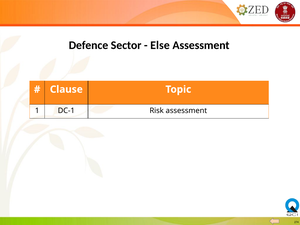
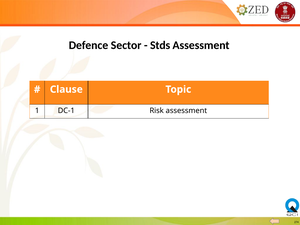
Else: Else -> Stds (160, 45)
